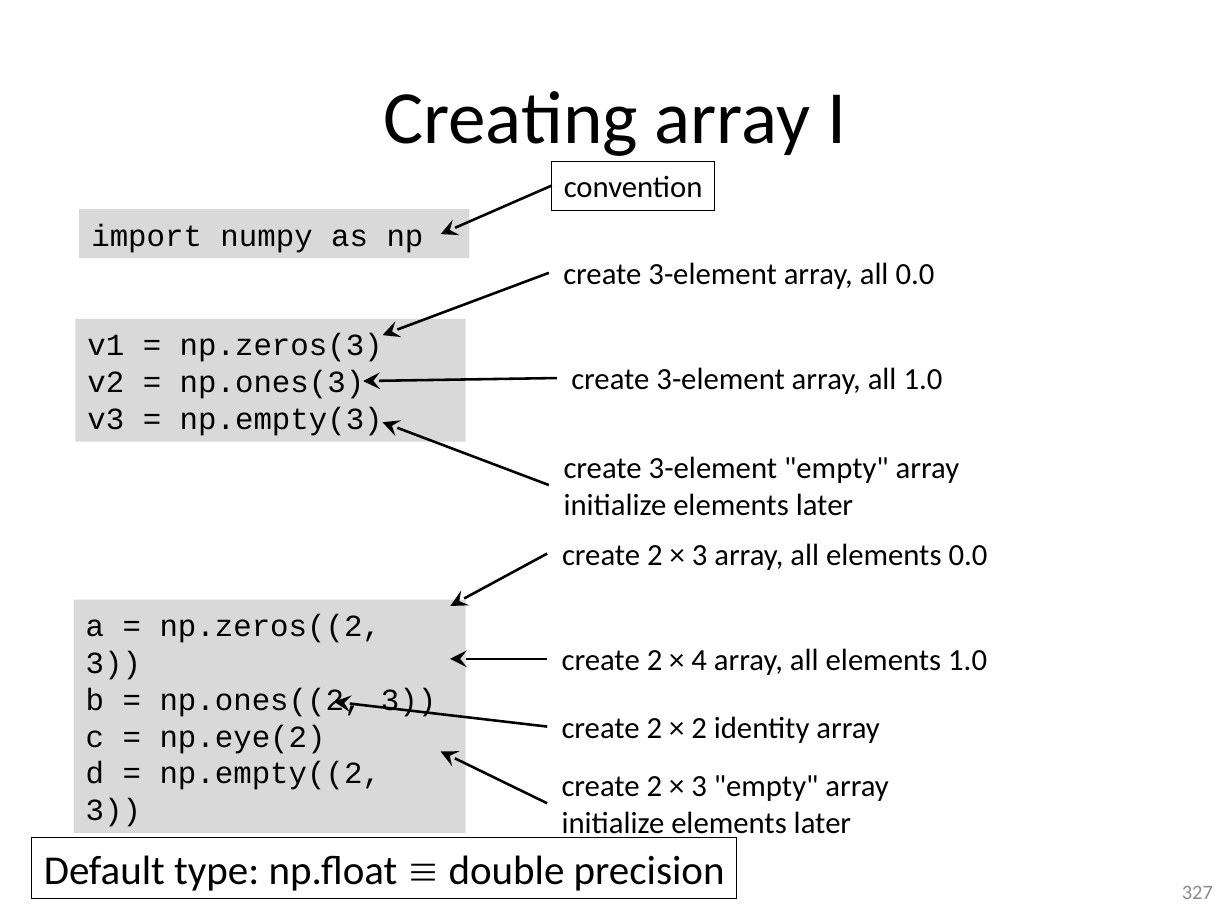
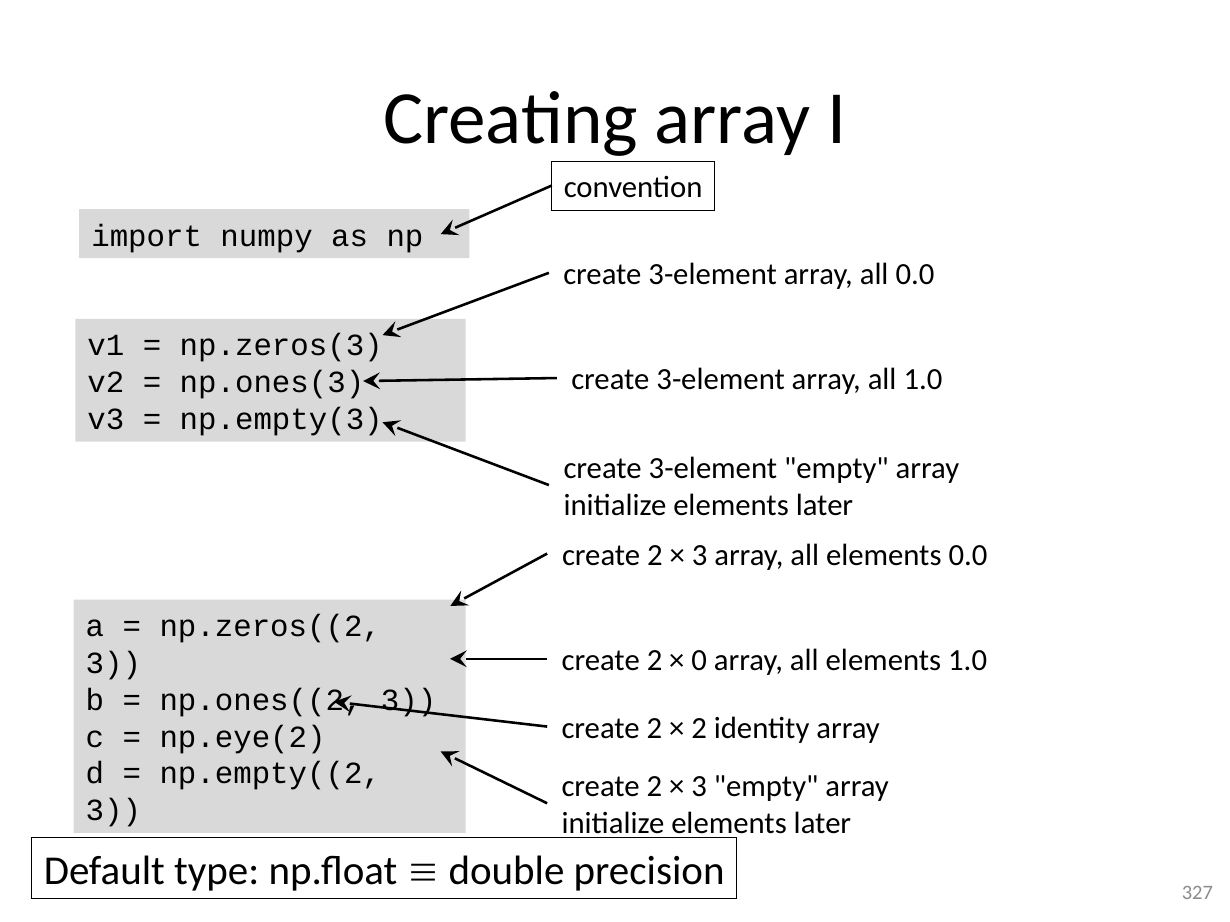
4: 4 -> 0 (699, 661)
